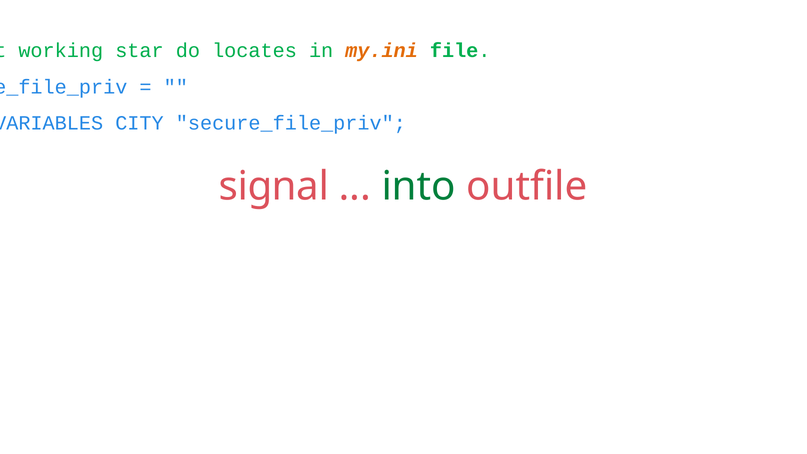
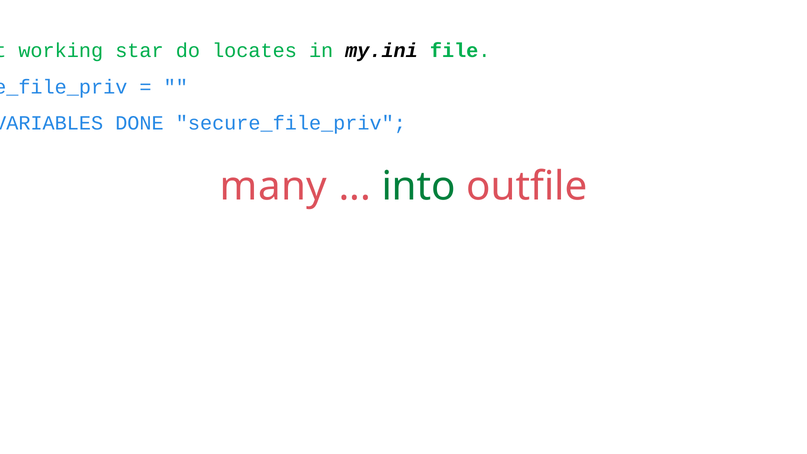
my.ini colour: orange -> black (382, 51)
CITY: CITY -> DONE (139, 123)
signal: signal -> many (273, 186)
